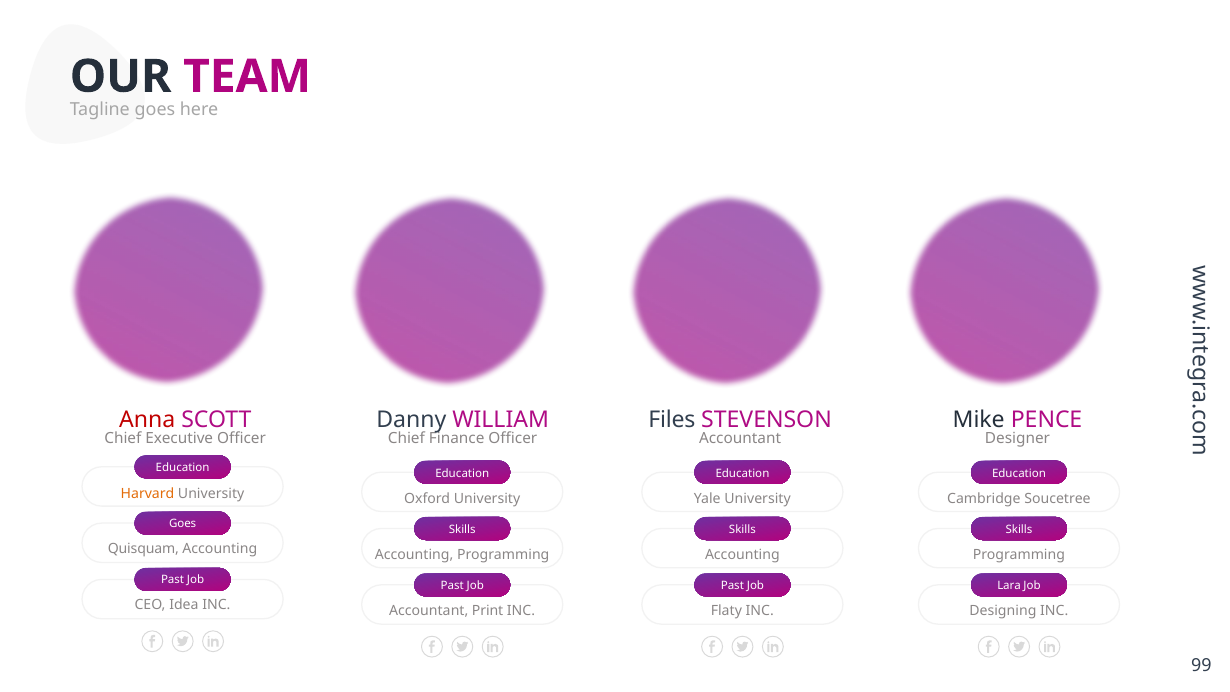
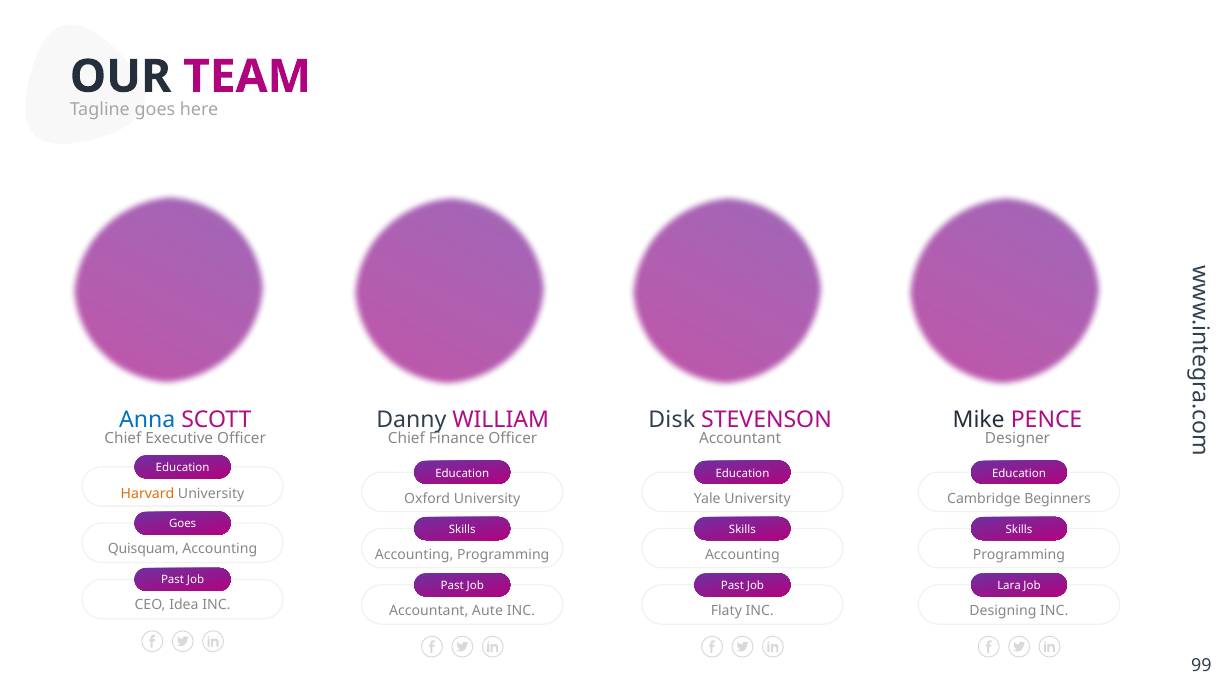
Anna colour: red -> blue (147, 420)
Files: Files -> Disk (672, 420)
Soucetree: Soucetree -> Beginners (1058, 499)
Print: Print -> Aute (488, 611)
